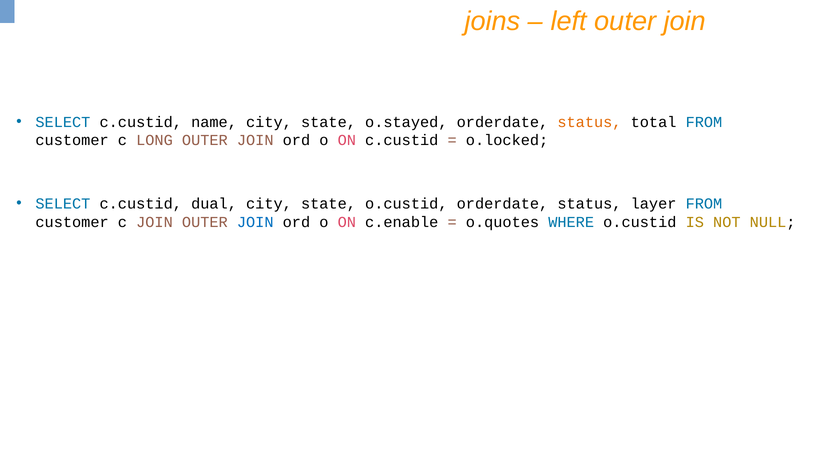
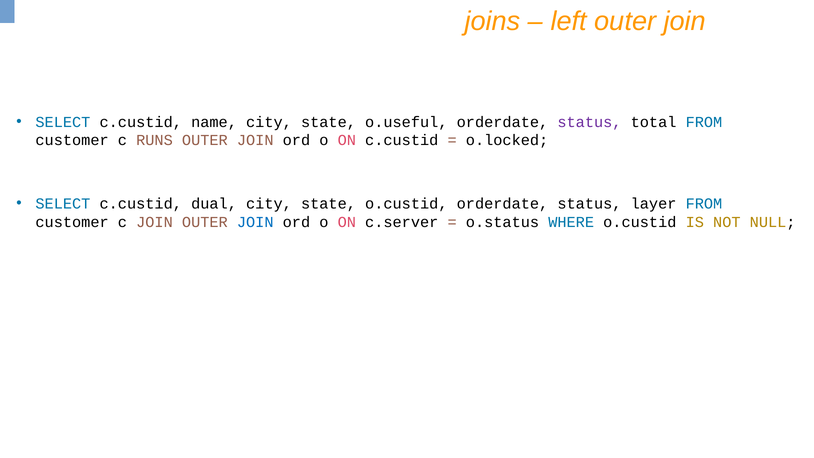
o.stayed: o.stayed -> o.useful (406, 122)
status colour: orange -> purple (589, 122)
LONG: LONG -> RUNS (154, 140)
c.enable: c.enable -> c.server (402, 222)
o.quotes: o.quotes -> o.status (502, 222)
